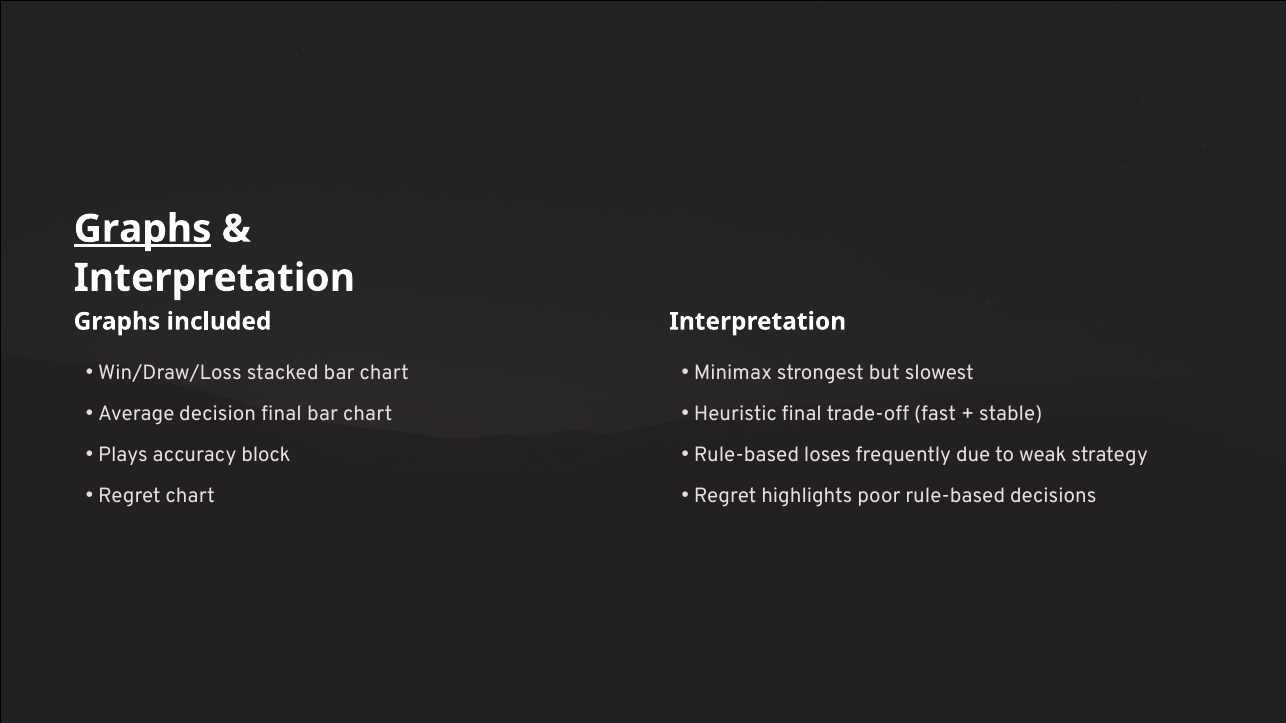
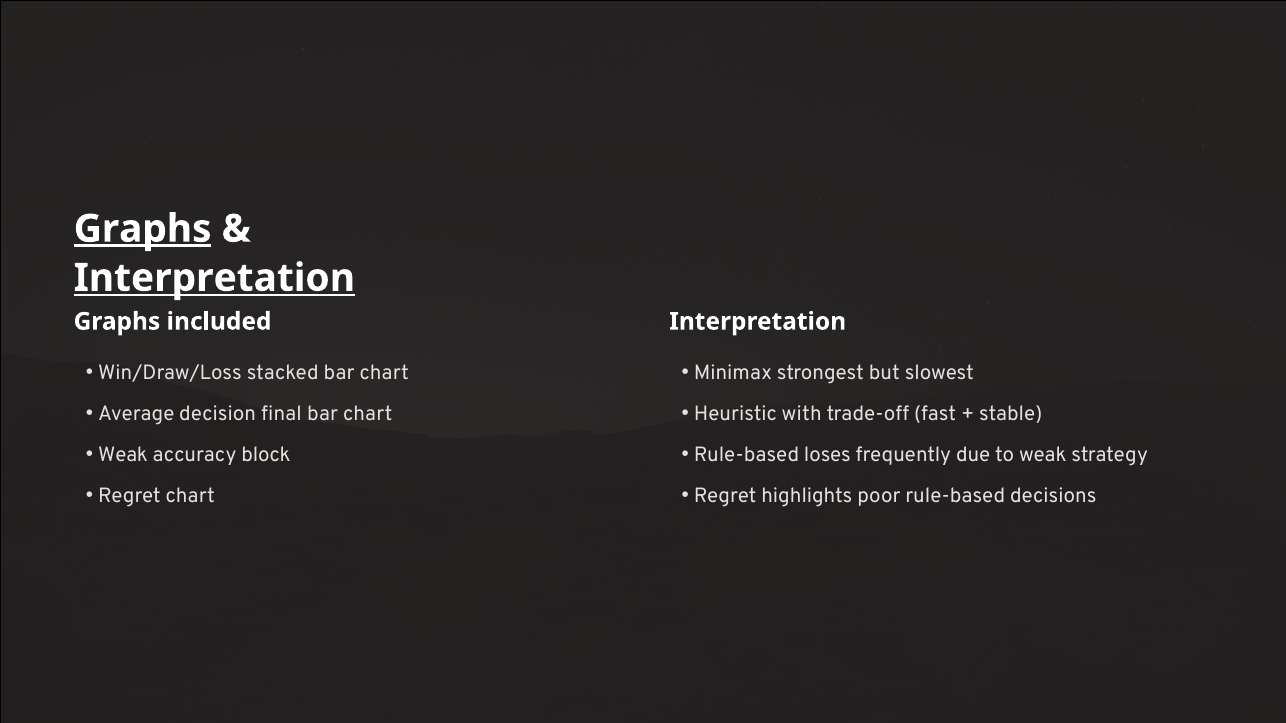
Interpretation underline: none -> present (214, 278)
Heuristic final: final -> with (802, 414)
Plays: Plays -> Weak (123, 455)
